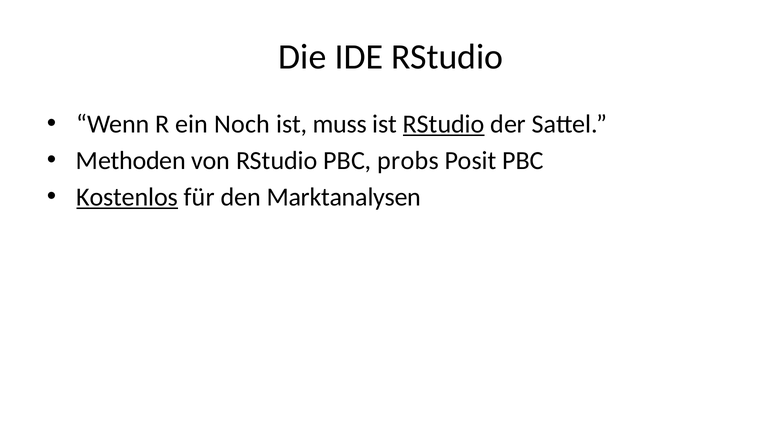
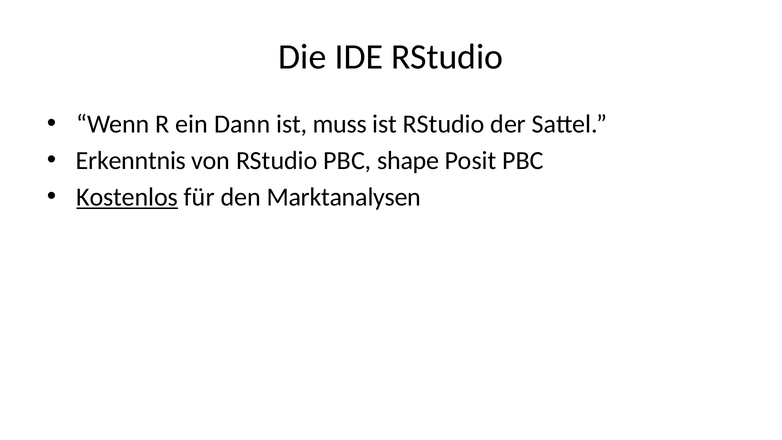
Noch: Noch -> Dann (242, 124)
RStudio underline: present -> none (444, 124)
Methoden: Methoden -> Erkenntnis (131, 161)
probs: probs -> shape (408, 161)
